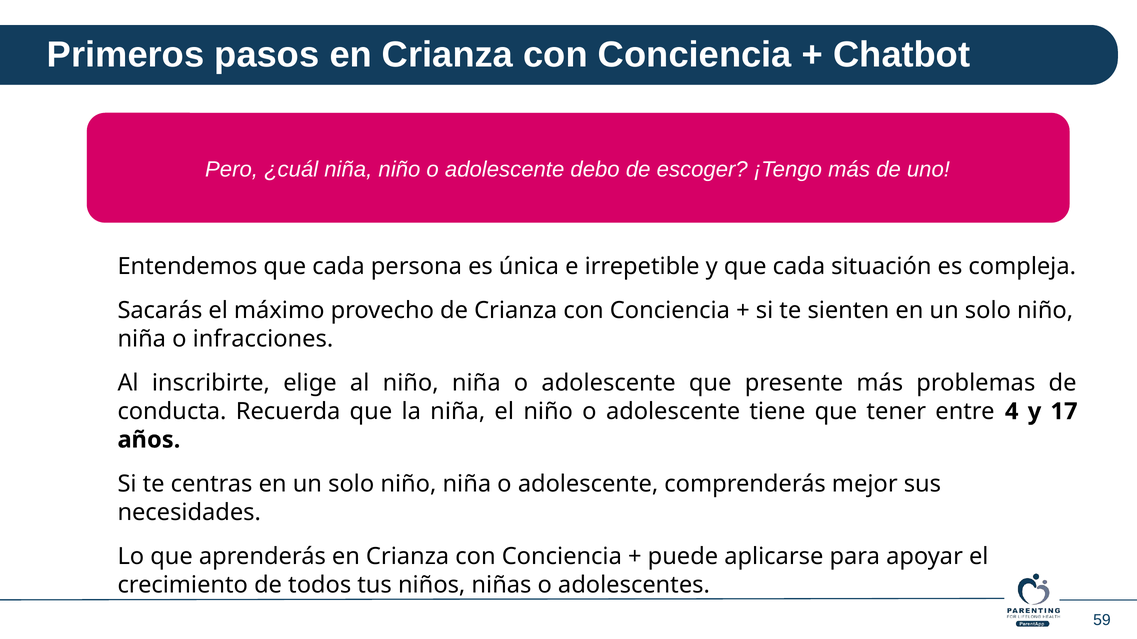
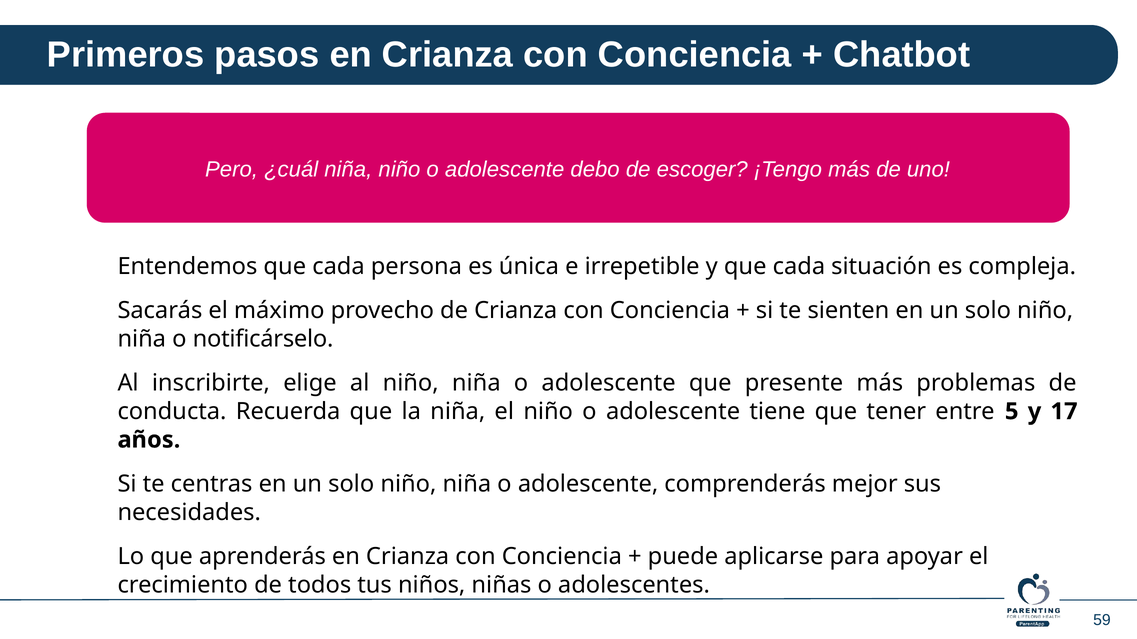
infracciones: infracciones -> notificárselo (263, 339)
4: 4 -> 5 (1012, 412)
